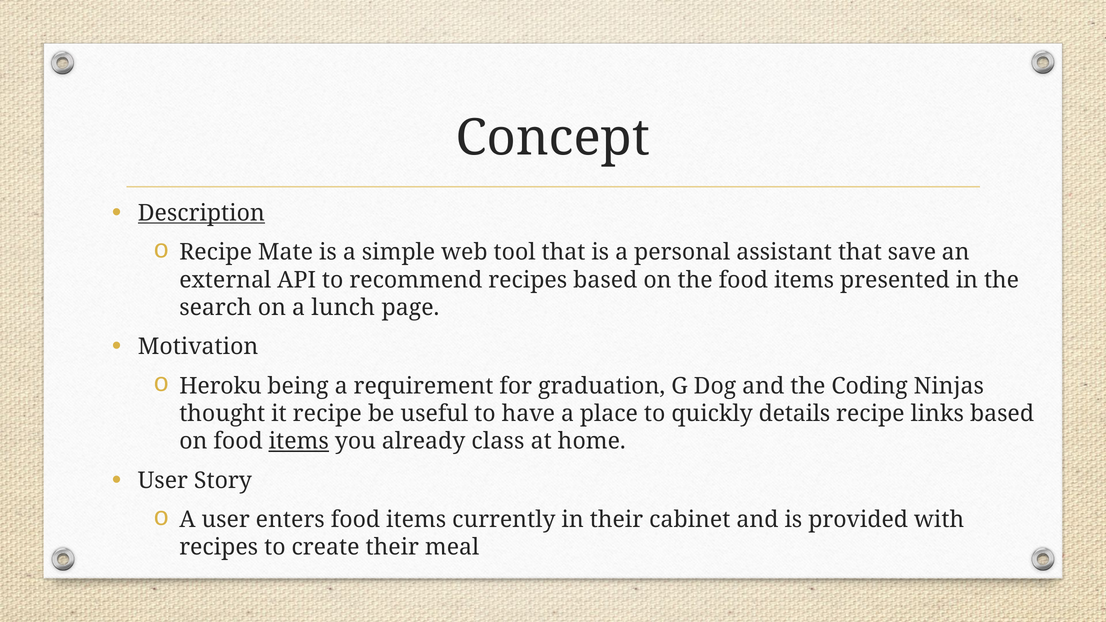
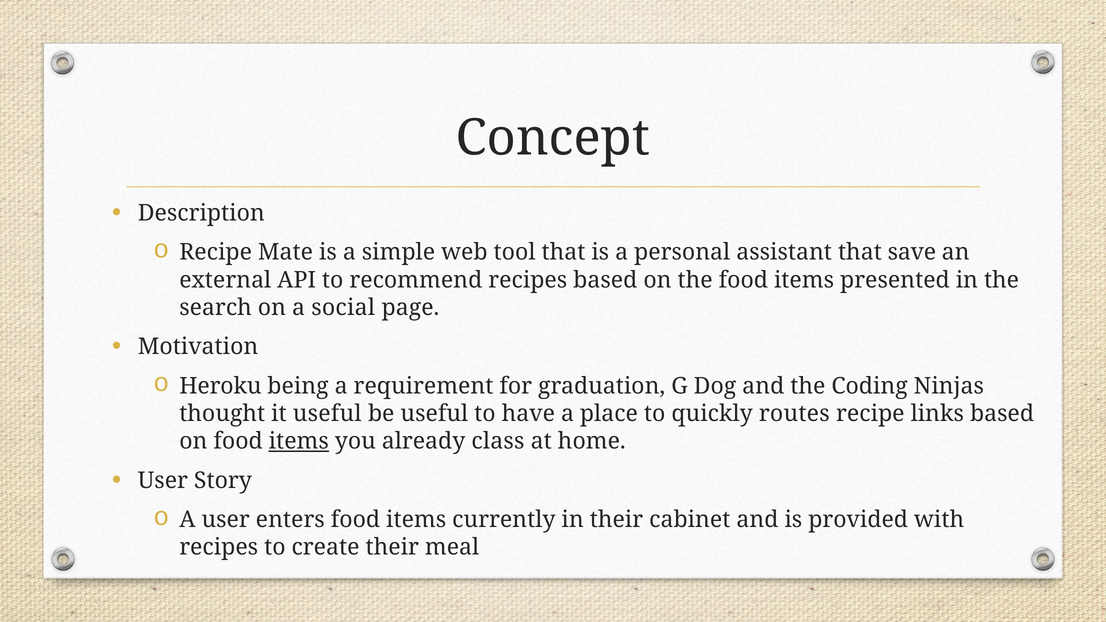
Description underline: present -> none (201, 213)
lunch: lunch -> social (343, 308)
it recipe: recipe -> useful (327, 414)
details: details -> routes (794, 414)
